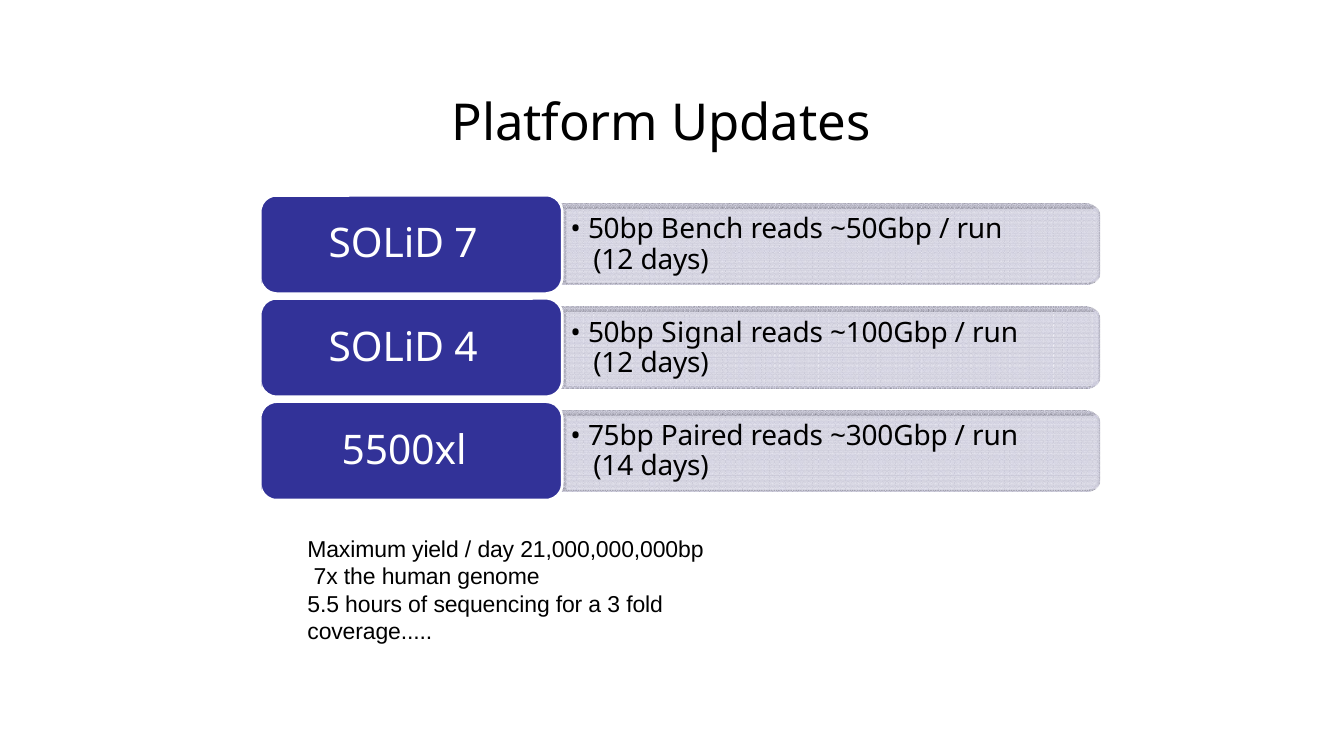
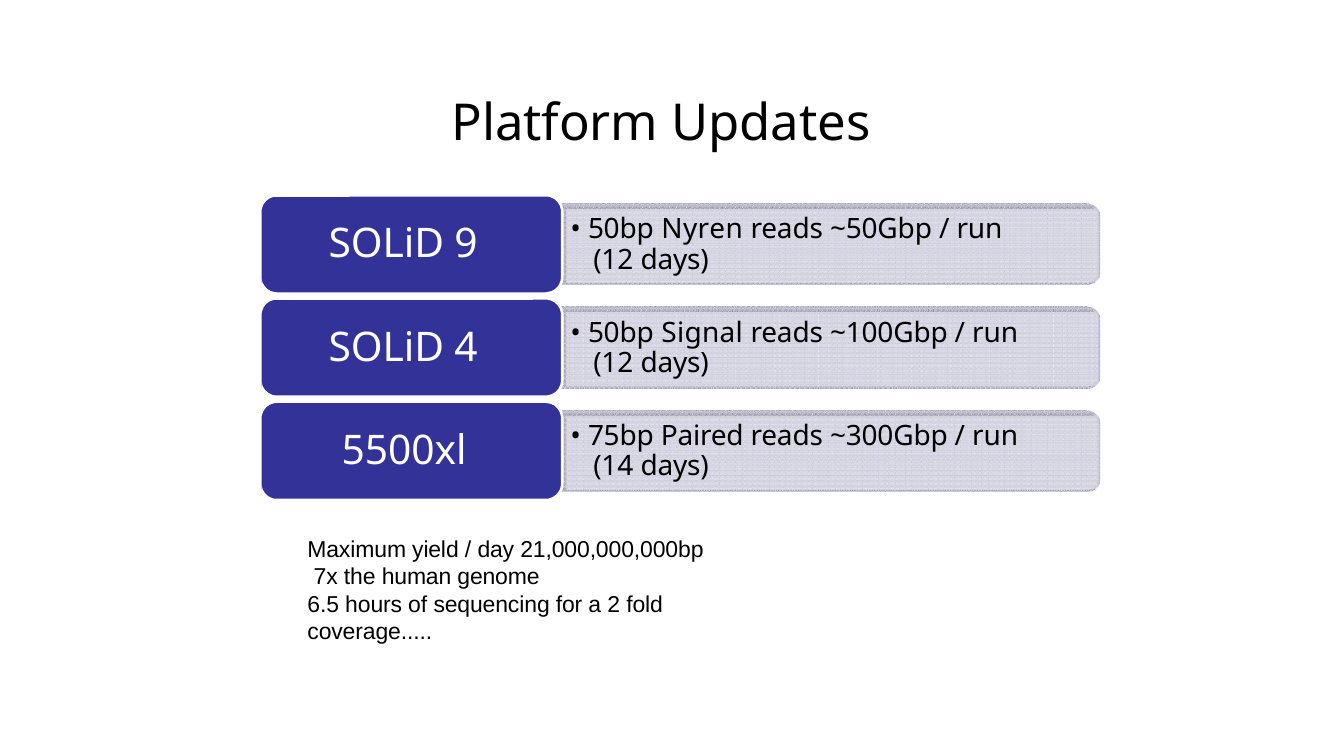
Bench: Bench -> Nyren (702, 230)
7: 7 -> 9 (466, 244)
5.5: 5.5 -> 6.5 (323, 605)
3: 3 -> 2 (614, 605)
